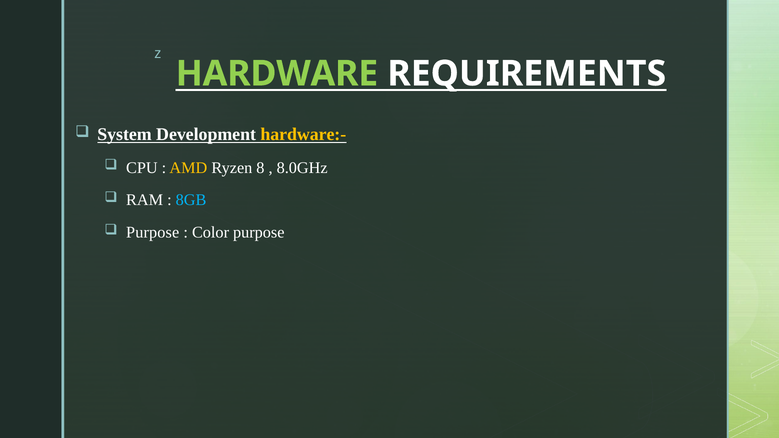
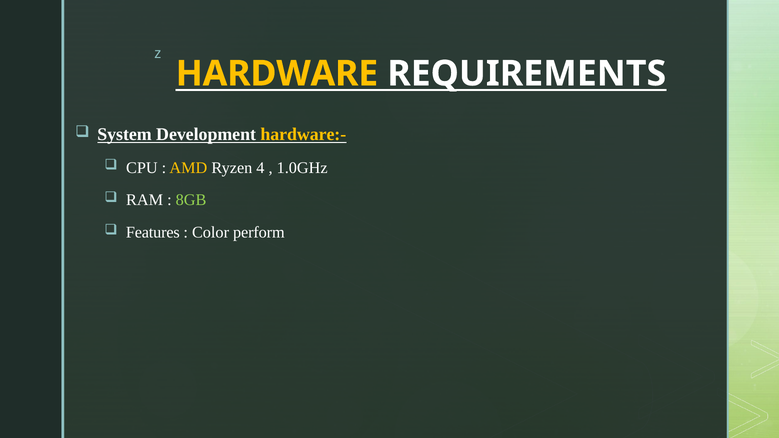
HARDWARE colour: light green -> yellow (277, 74)
8: 8 -> 4 (260, 168)
8.0GHz: 8.0GHz -> 1.0GHz (302, 168)
8GB colour: light blue -> light green (191, 200)
Purpose: Purpose -> Features (153, 232)
Color purpose: purpose -> perform (259, 232)
